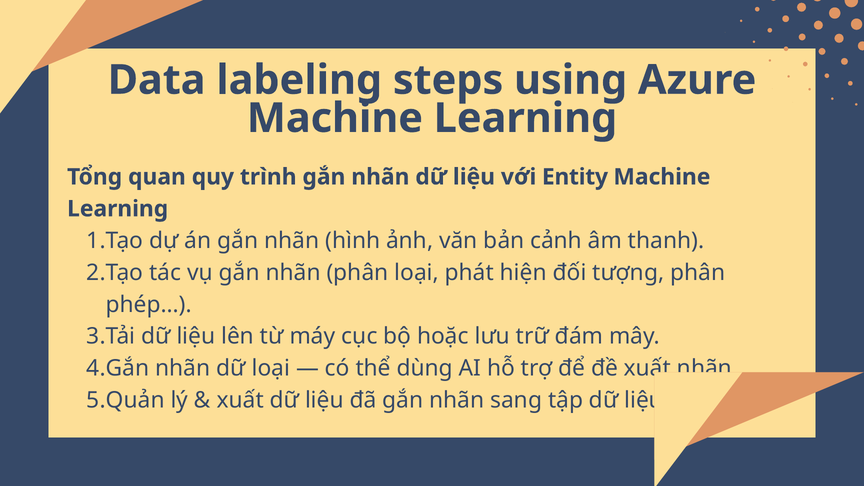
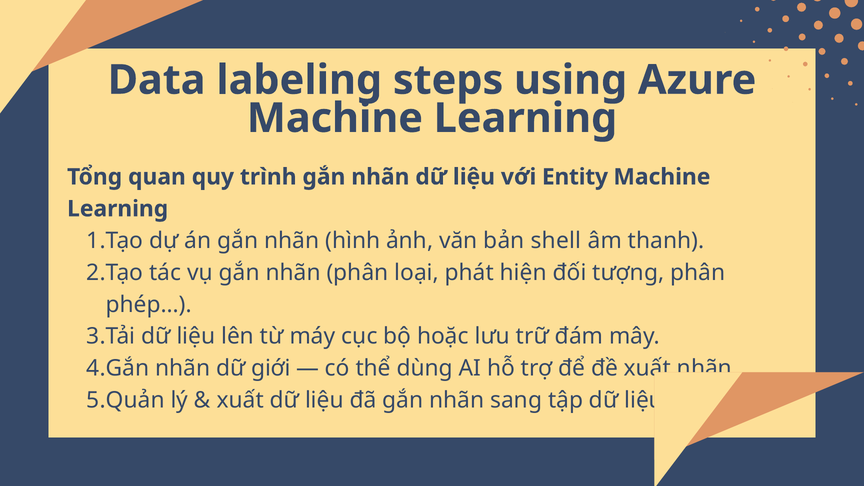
cảnh: cảnh -> shell (556, 241)
dữ loại: loại -> giới (271, 368)
